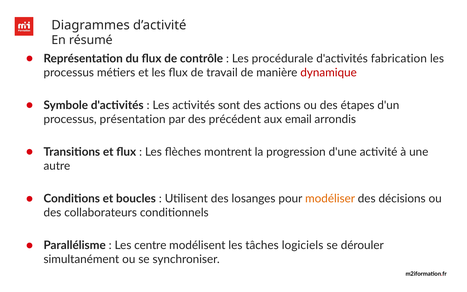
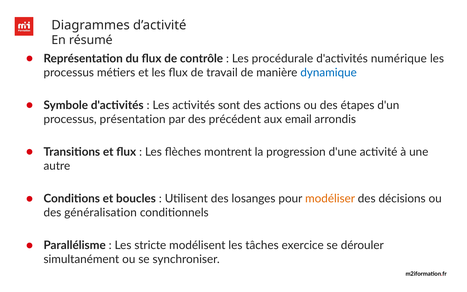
fabrication: fabrication -> numérique (399, 58)
dynamique colour: red -> blue (329, 73)
collaborateurs: collaborateurs -> généralisation (101, 213)
centre: centre -> stricte (150, 245)
logiciels: logiciels -> exercice (303, 245)
